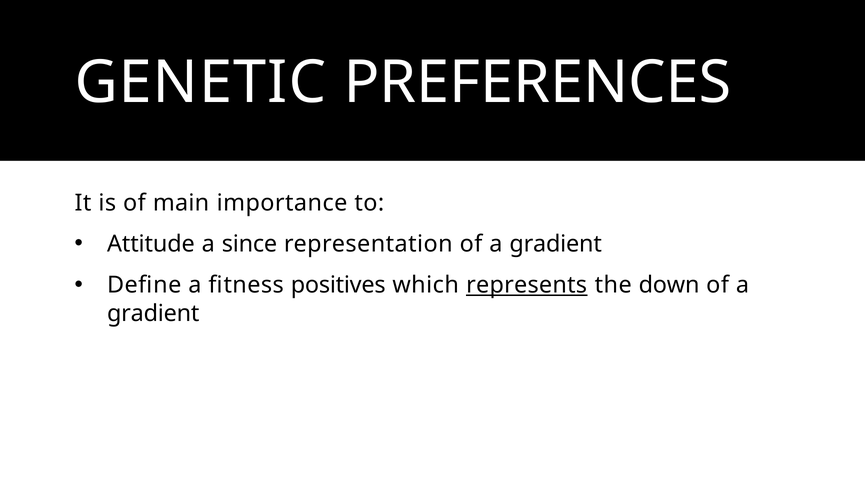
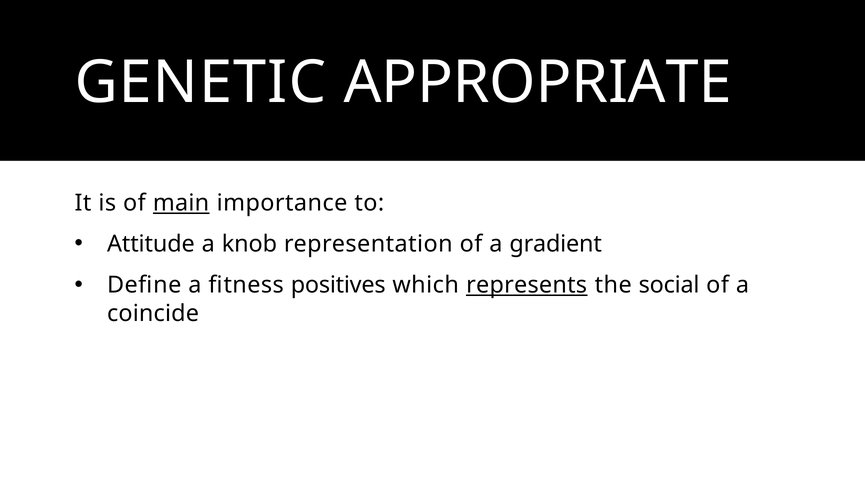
PREFERENCES: PREFERENCES -> APPROPRIATE (538, 83)
main underline: none -> present (181, 203)
since: since -> knob (249, 244)
down: down -> social (669, 285)
gradient: gradient -> coincide (153, 313)
